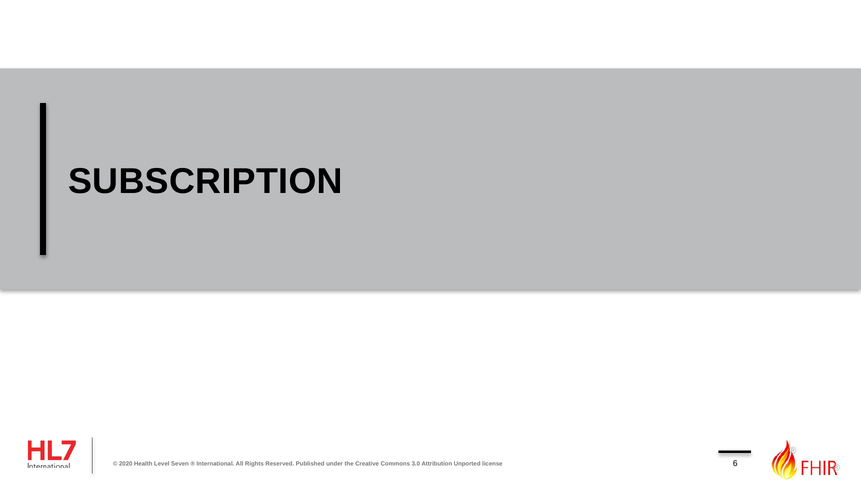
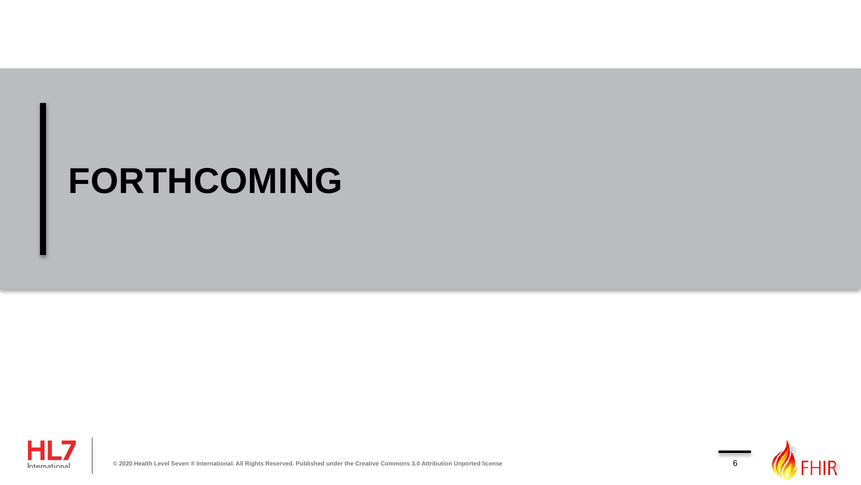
SUBSCRIPTION: SUBSCRIPTION -> FORTHCOMING (205, 181)
